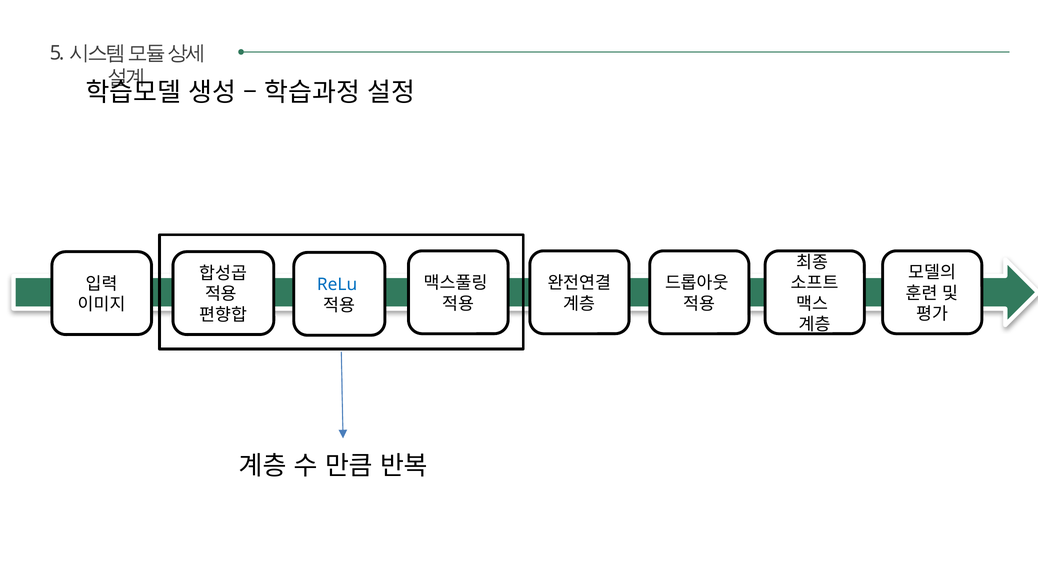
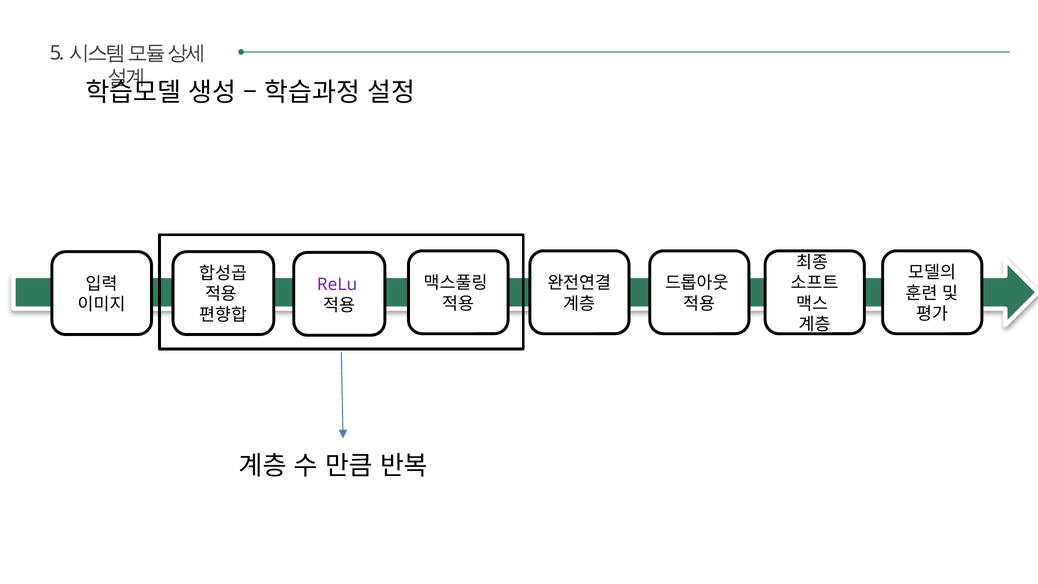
ReLu colour: blue -> purple (337, 285)
